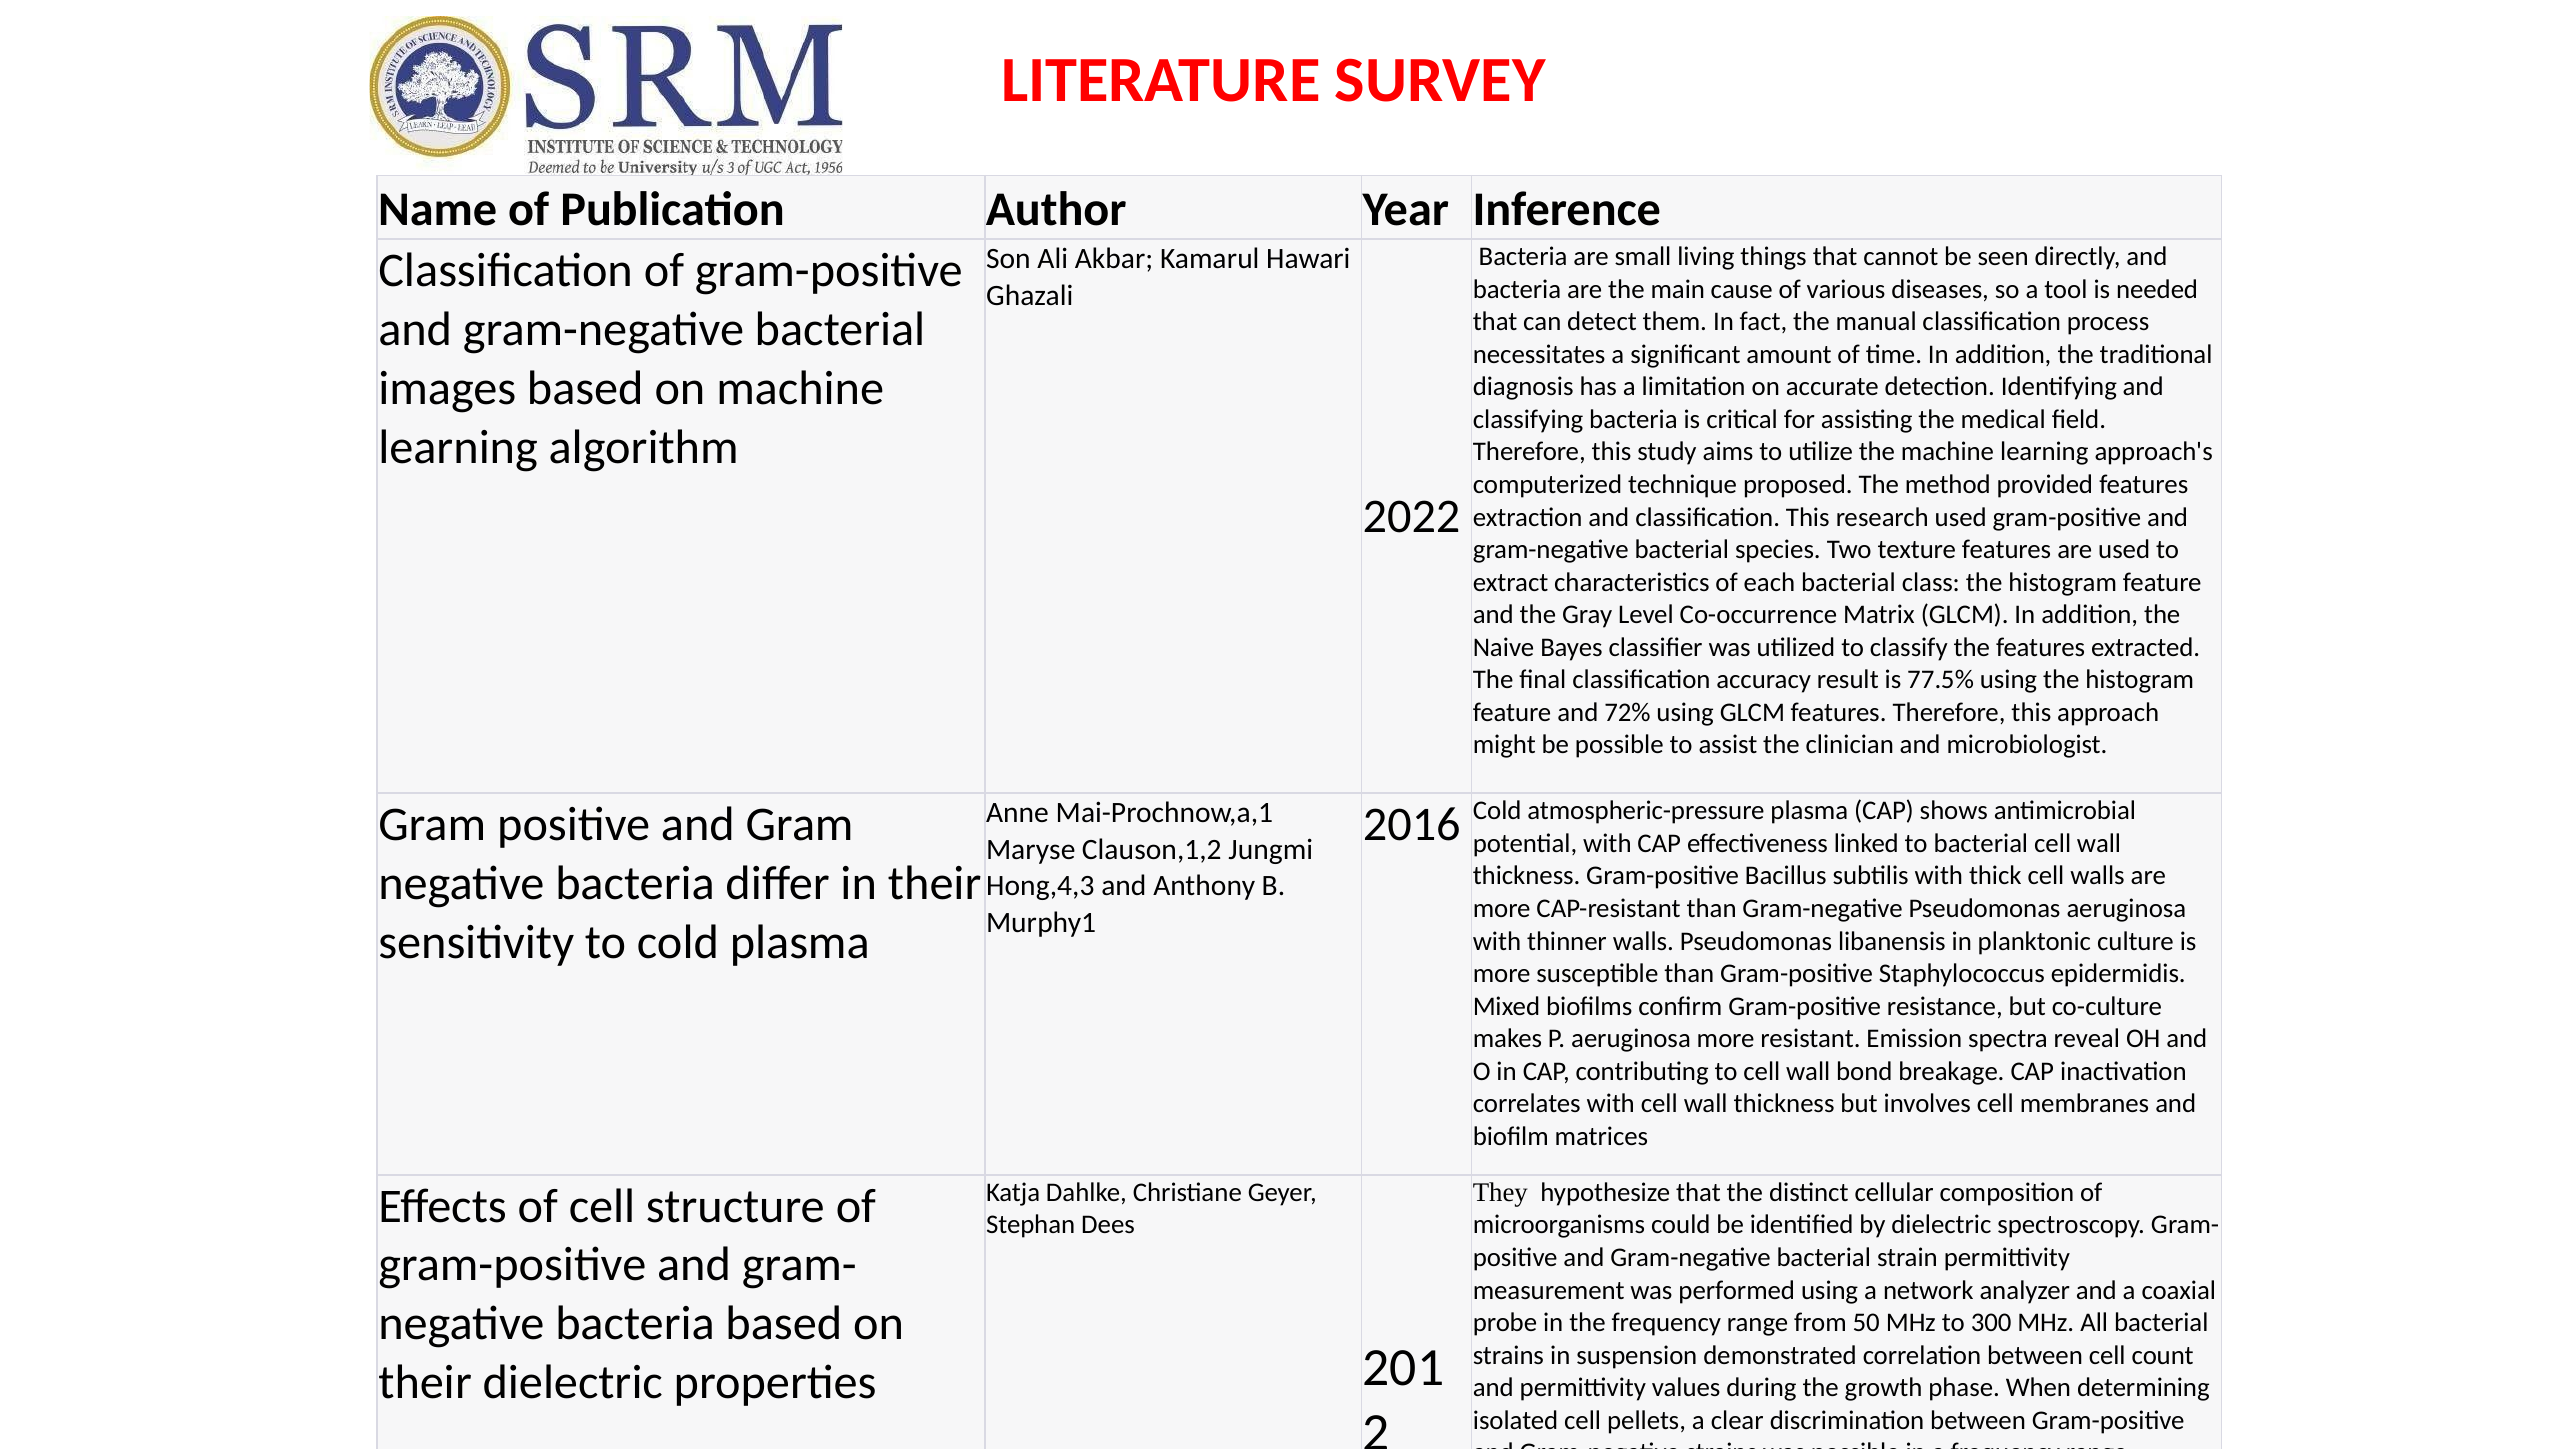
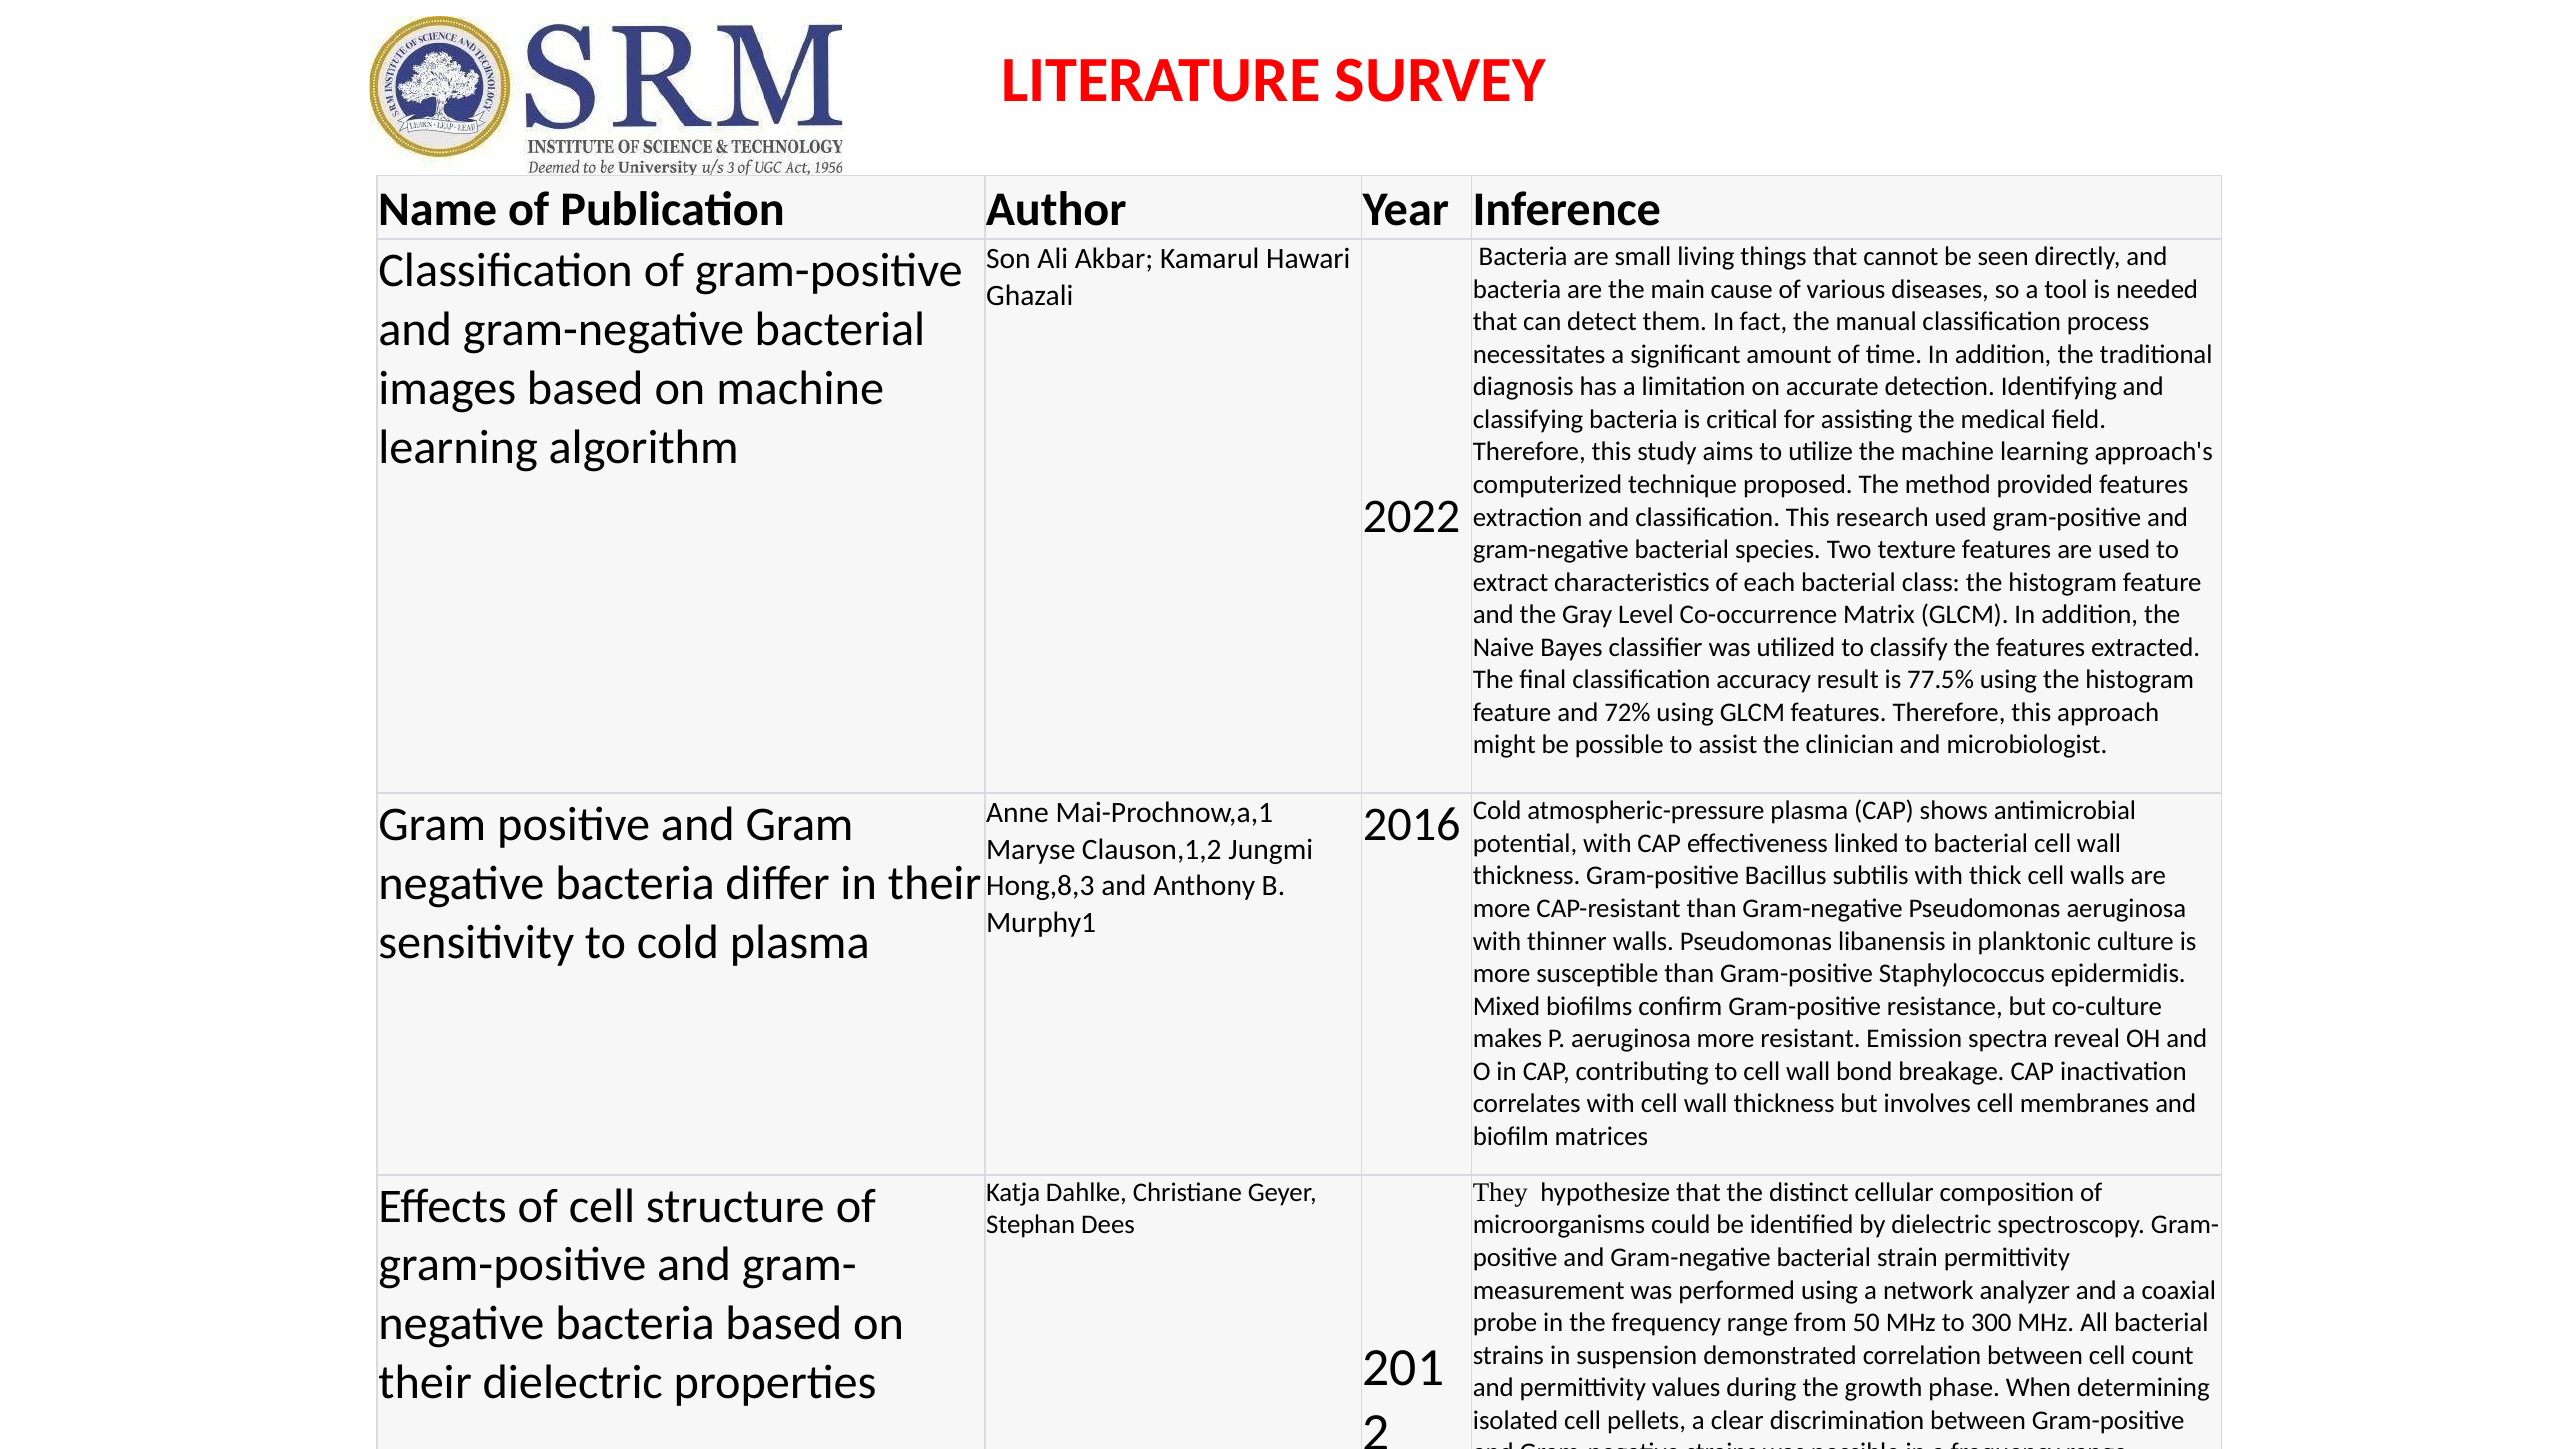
Hong,4,3: Hong,4,3 -> Hong,8,3 (1040, 886)
